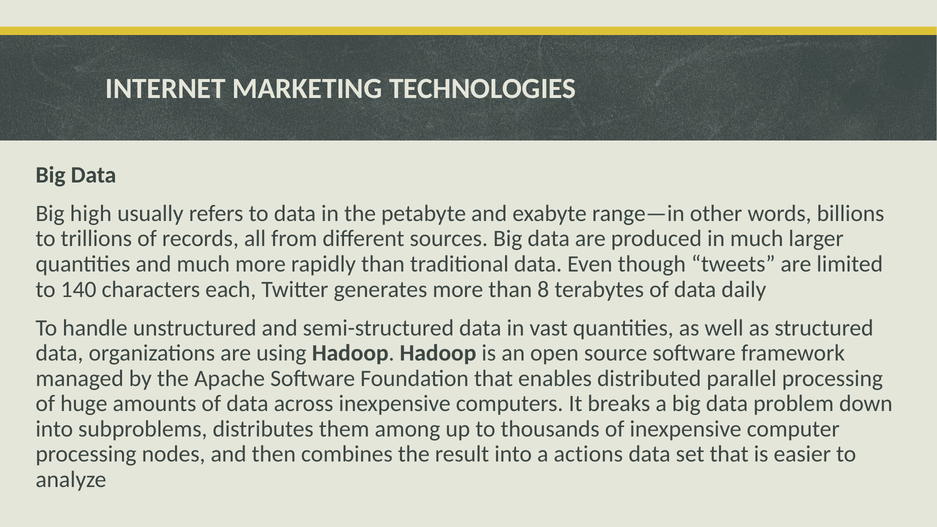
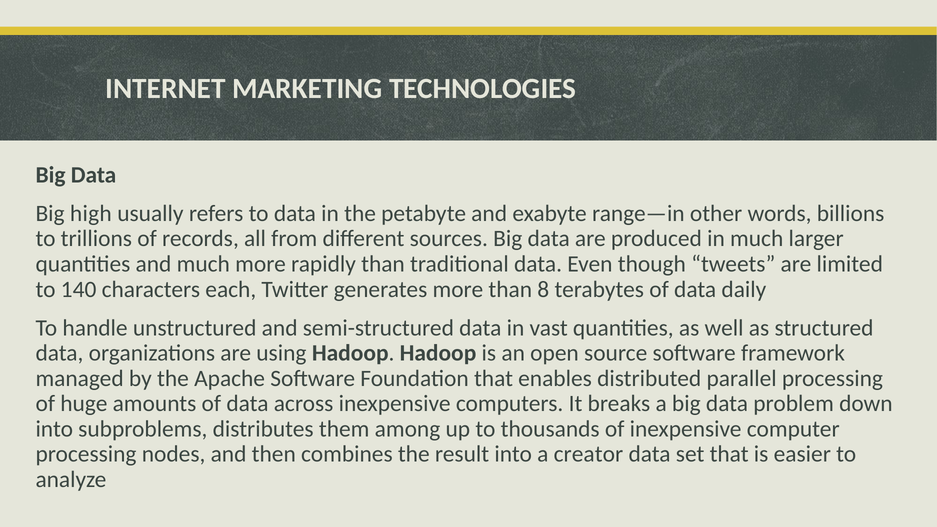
actions: actions -> creator (588, 454)
